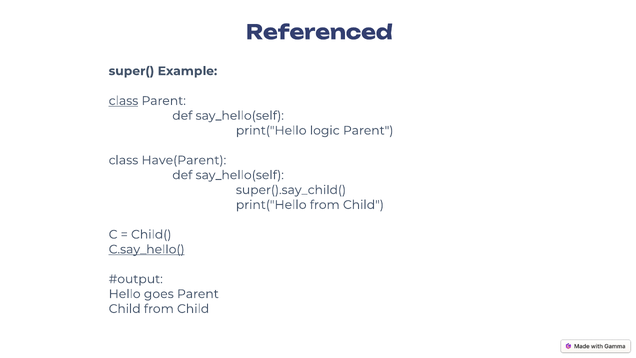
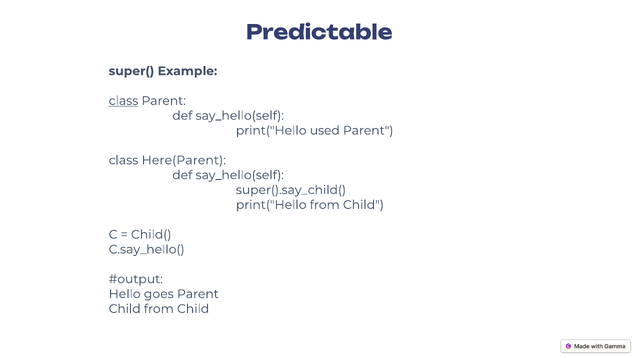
Referenced: Referenced -> Predictable (319, 33)
logic: logic -> used (325, 130)
Have(Parent: Have(Parent -> Here(Parent (184, 160)
C.say_hello( underline: present -> none (147, 249)
